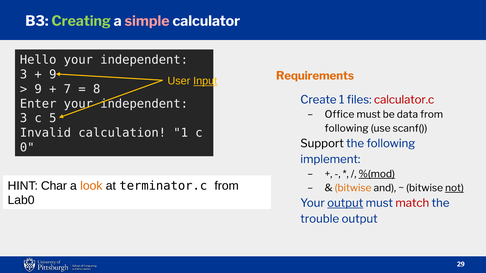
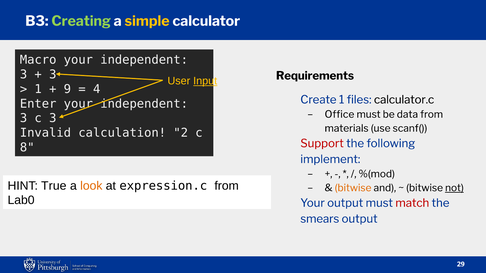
simple colour: pink -> yellow (147, 21)
Hello: Hello -> Macro (38, 60)
9: 9 -> 3 (53, 75)
Requirements colour: orange -> black (315, 76)
9: 9 -> 1 (38, 89)
7: 7 -> 9 (67, 89)
8: 8 -> 4 (97, 89)
calculator.c colour: red -> black (404, 100)
c 5: 5 -> 3 (53, 118)
following: following -> materials (347, 128)
calculation 1: 1 -> 2 (181, 133)
Support colour: black -> red (322, 144)
0: 0 -> 8 (27, 148)
%(mod underline: present -> none (377, 174)
Char: Char -> True (54, 186)
terminator.c: terminator.c -> expression.c (163, 186)
output underline: present -> none (345, 203)
trouble: trouble -> smears (320, 219)
